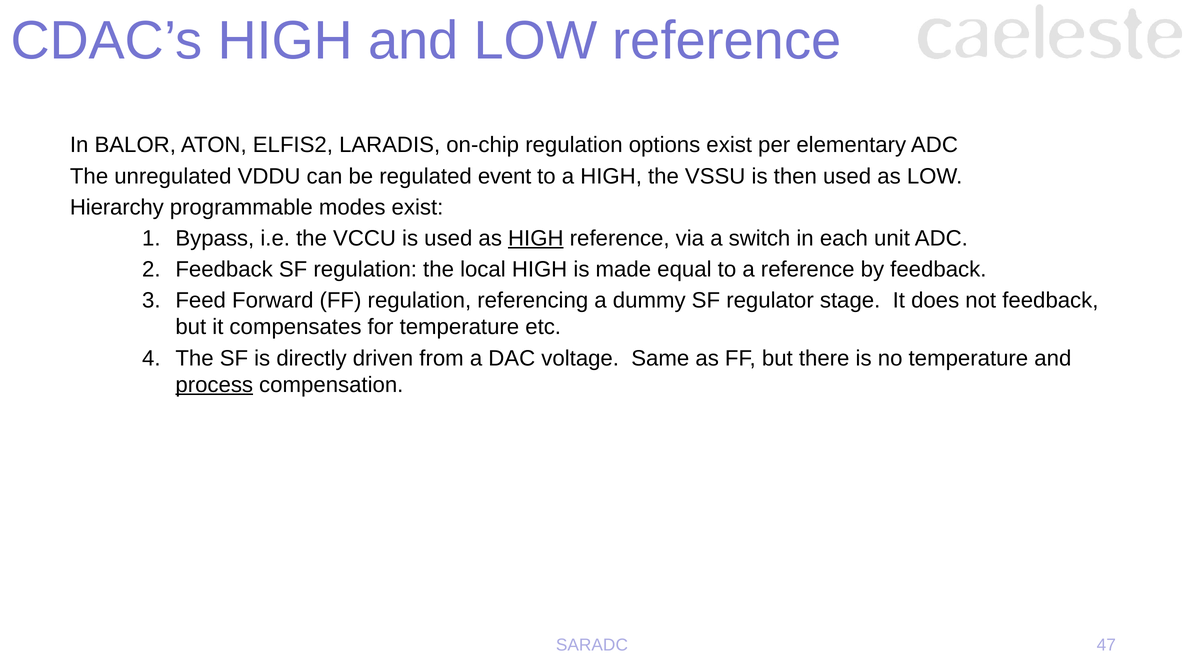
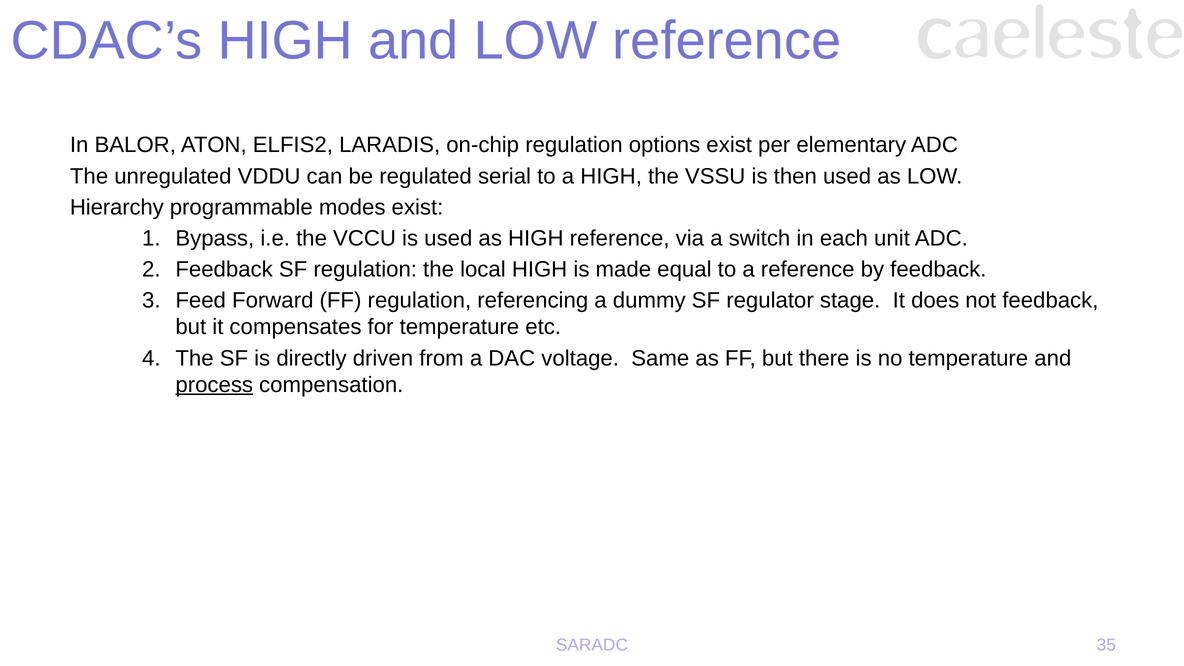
event: event -> serial (505, 176)
HIGH underline: present -> none (536, 238)
47: 47 -> 35 (1106, 645)
